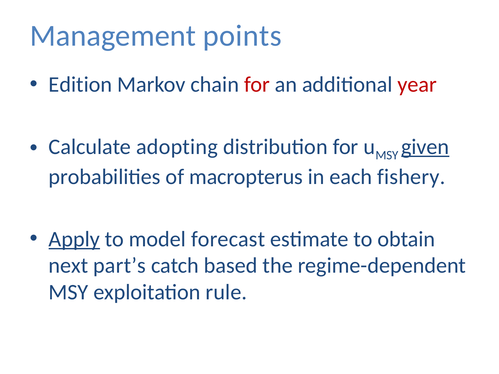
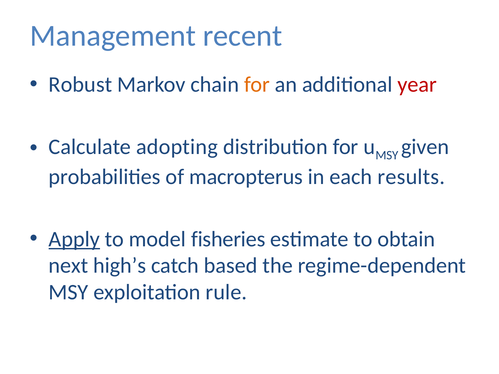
points: points -> recent (243, 36)
Edition: Edition -> Robust (80, 85)
for colour: red -> orange (257, 85)
given underline: present -> none (425, 147)
fishery: fishery -> results (411, 177)
forecast: forecast -> fisheries (228, 239)
part’s: part’s -> high’s (120, 266)
